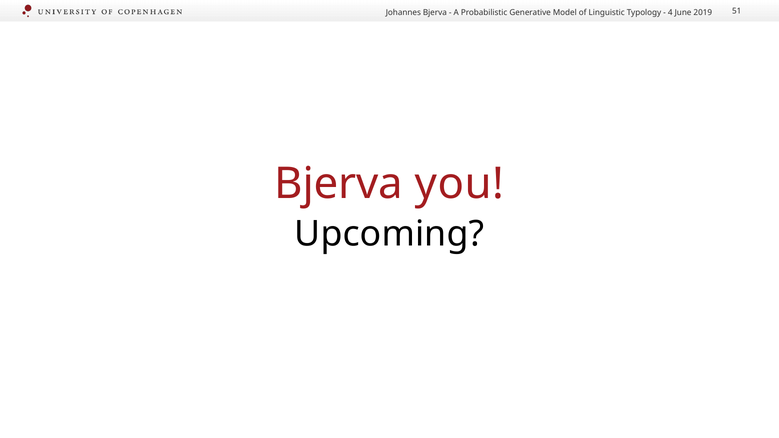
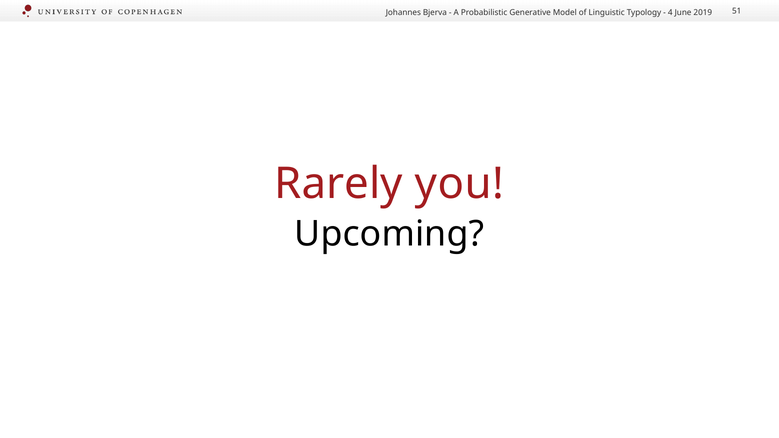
Bjerva: Bjerva -> Rarely (339, 184)
